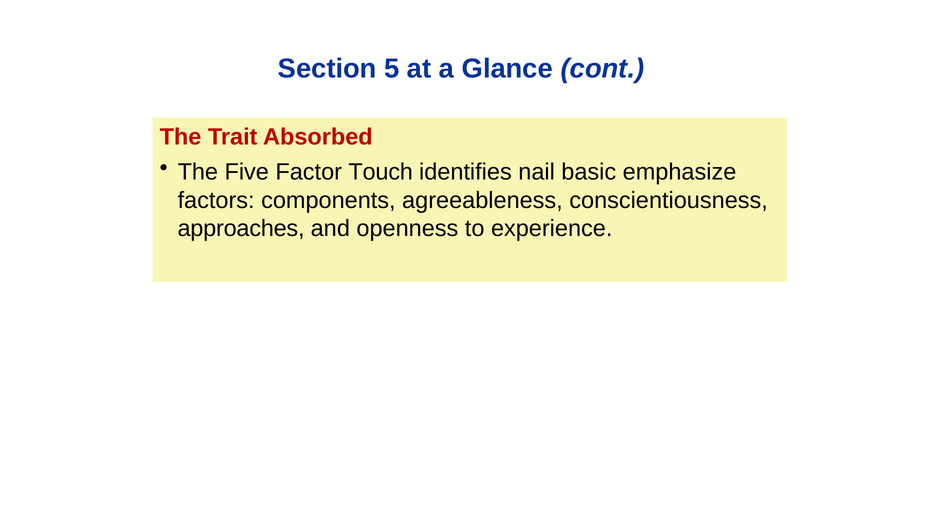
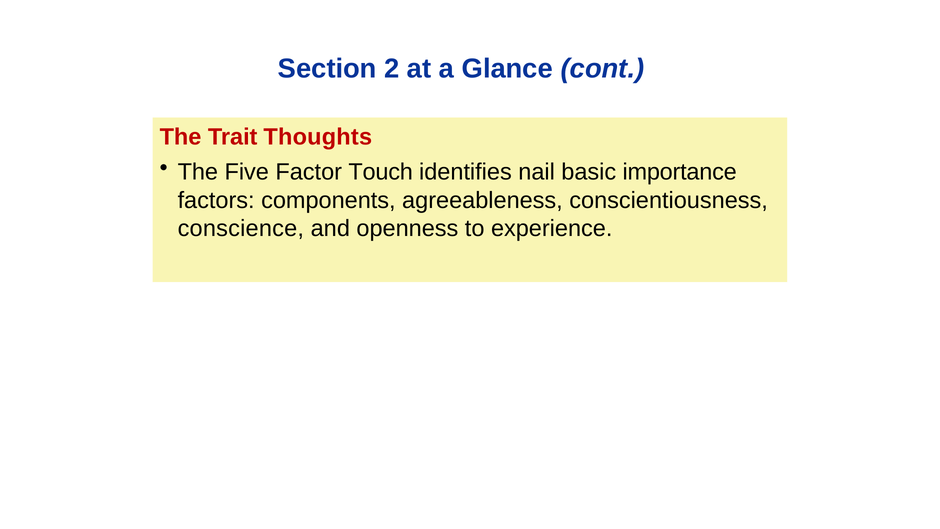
5: 5 -> 2 (392, 69)
Absorbed: Absorbed -> Thoughts (318, 137)
emphasize: emphasize -> importance (680, 172)
approaches: approaches -> conscience (241, 228)
